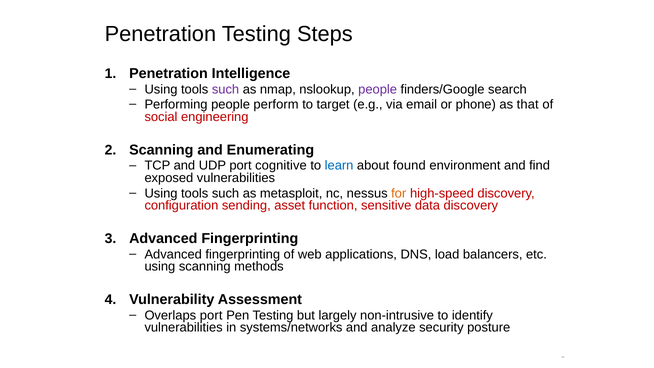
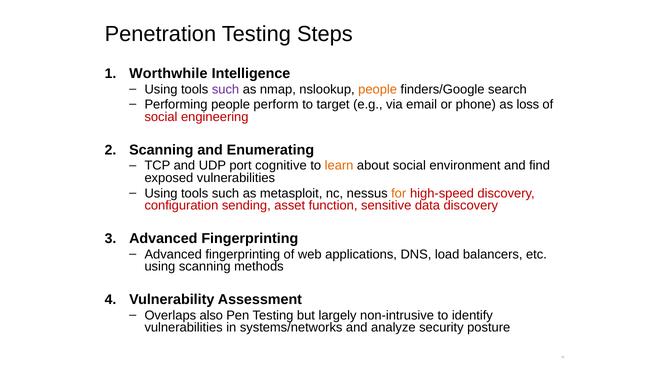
Penetration: Penetration -> Worthwhile (168, 74)
people colour: purple -> orange (378, 89)
that: that -> loss (528, 105)
learn colour: blue -> orange (339, 166)
about found: found -> social (409, 166)
Overlaps port: port -> also (211, 315)
